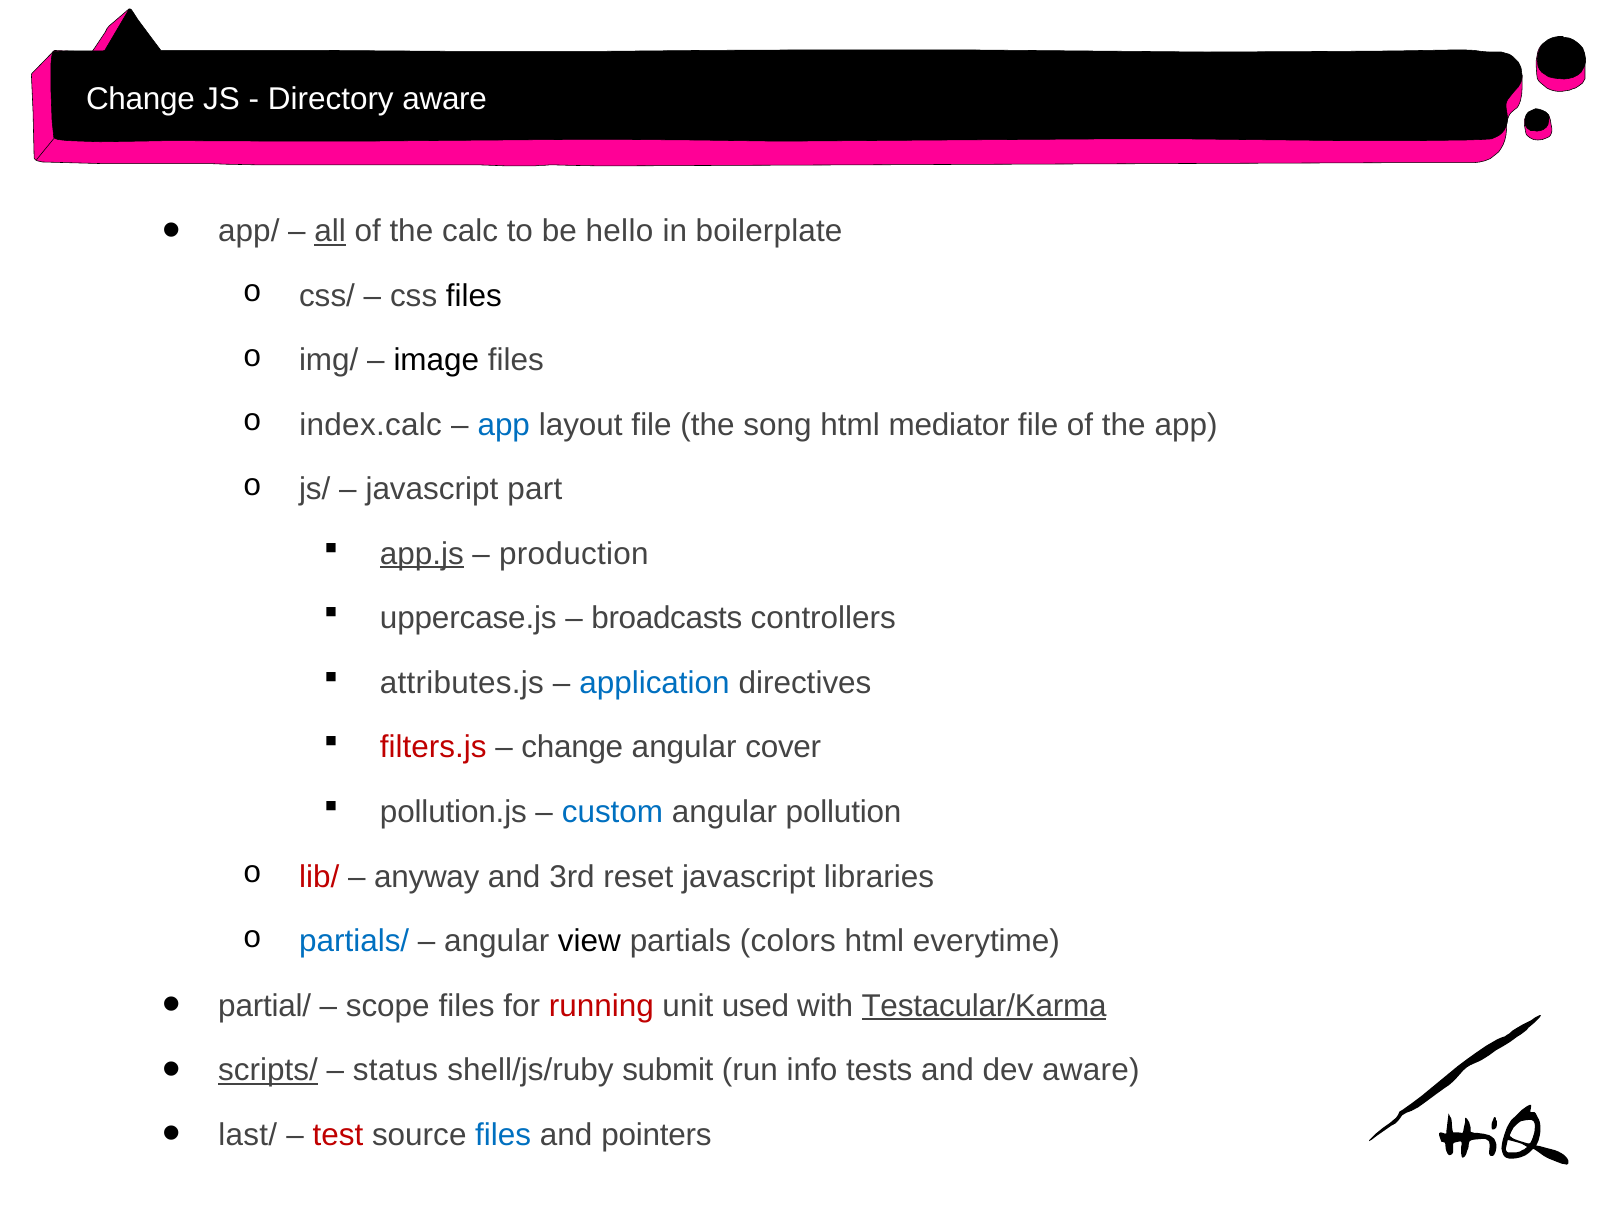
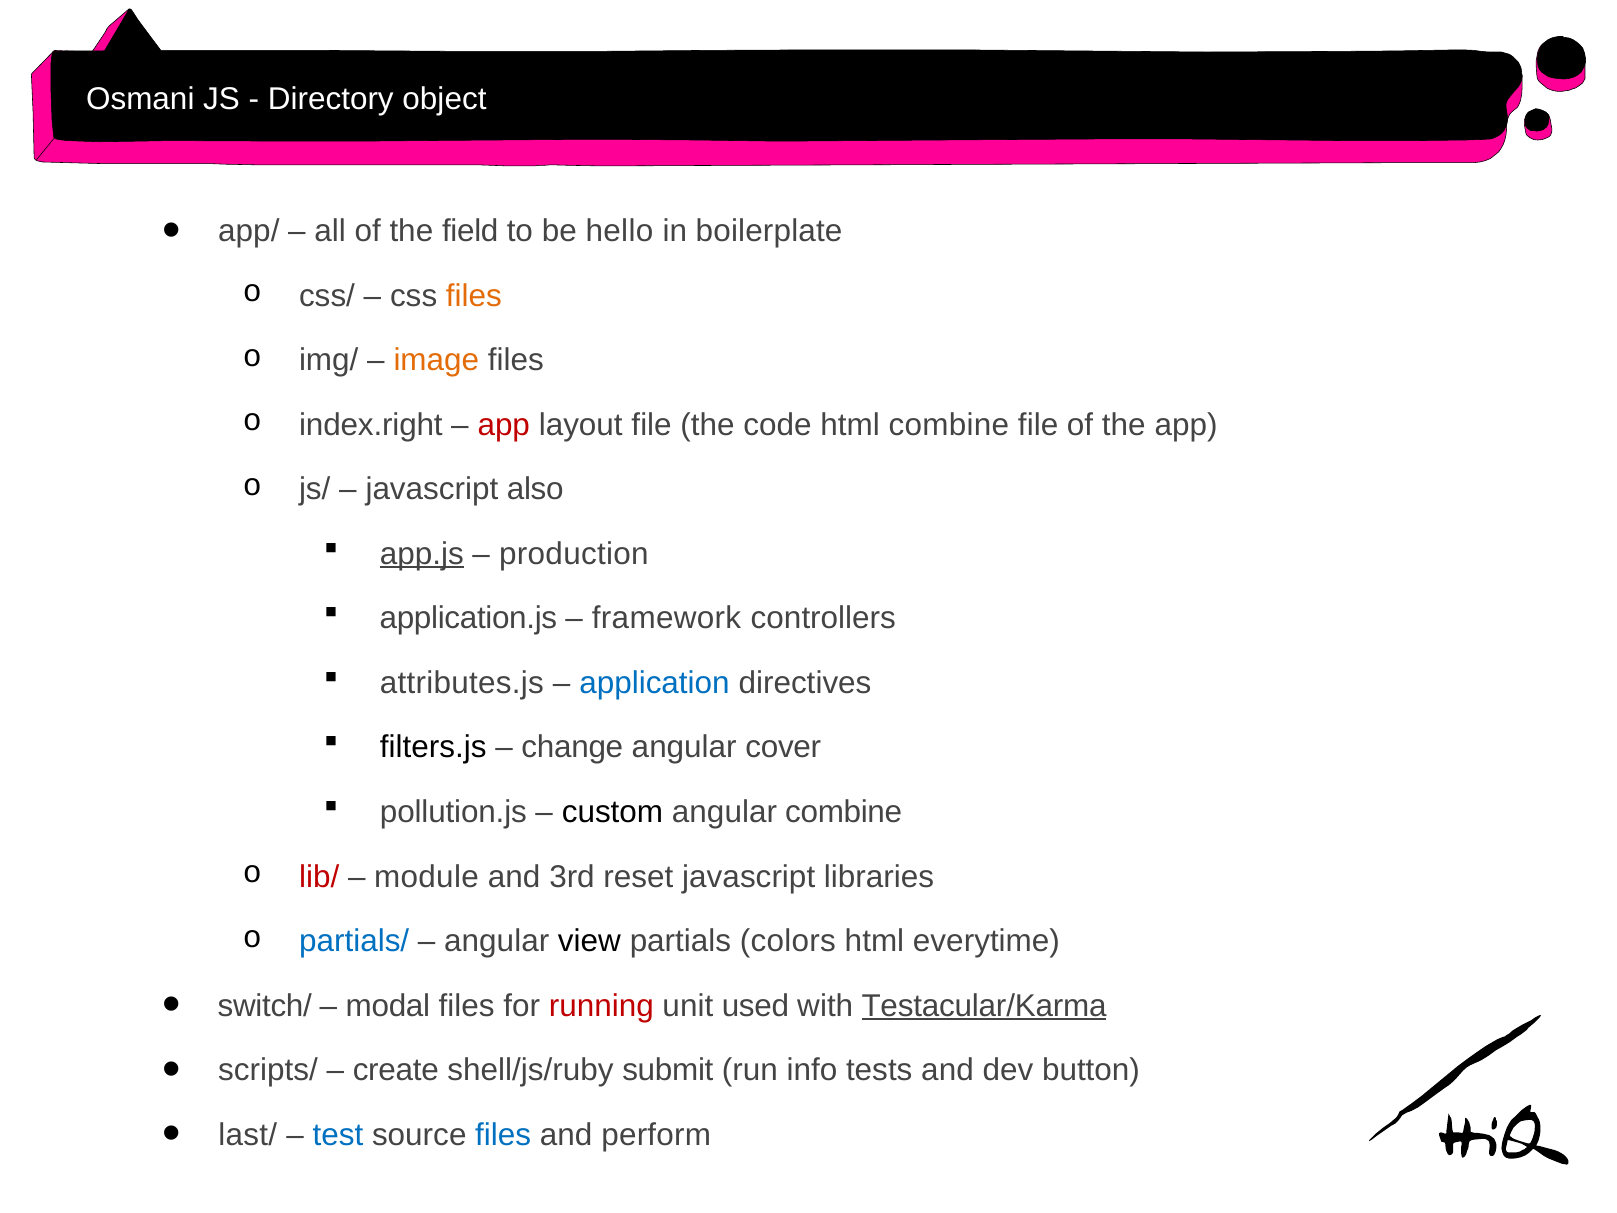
Change: Change -> Osmani (140, 99)
Directory aware: aware -> object (444, 99)
all underline: present -> none (330, 231)
calc: calc -> field (470, 231)
files colour: black -> orange (474, 296)
image colour: black -> orange (436, 360)
index.calc: index.calc -> index.right (371, 425)
app colour: blue -> red (504, 425)
song: song -> code (777, 425)
html mediator: mediator -> combine (949, 425)
part: part -> also (535, 489)
uppercase.js: uppercase.js -> application.js (468, 618)
broadcasts: broadcasts -> framework (667, 618)
filters.js colour: red -> black (433, 747)
custom colour: blue -> black (612, 812)
angular pollution: pollution -> combine (844, 812)
anyway: anyway -> module (426, 877)
partial/: partial/ -> switch/ (265, 1006)
scope: scope -> modal (388, 1006)
scripts/ underline: present -> none (268, 1070)
status: status -> create (396, 1070)
dev aware: aware -> button (1091, 1070)
test colour: red -> blue (338, 1135)
pointers: pointers -> perform (656, 1135)
